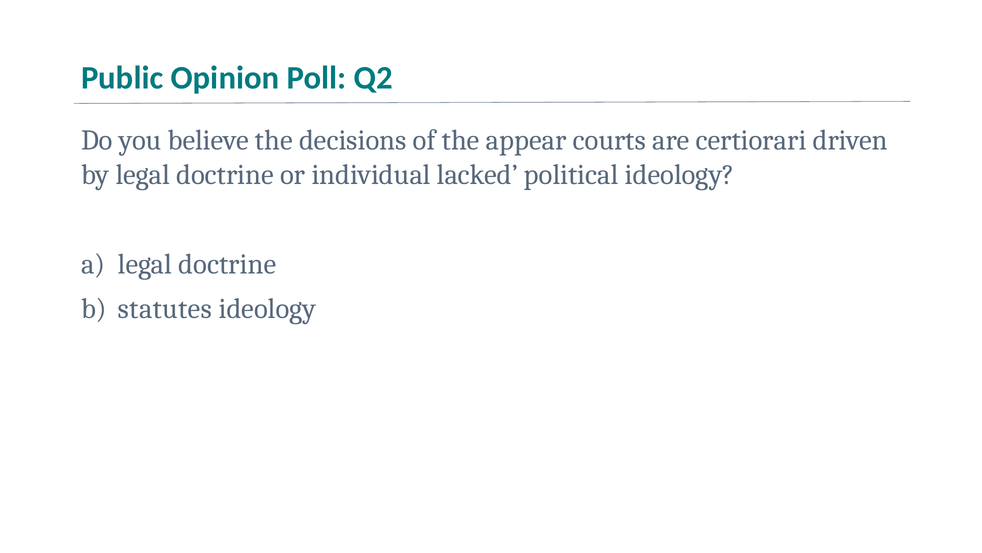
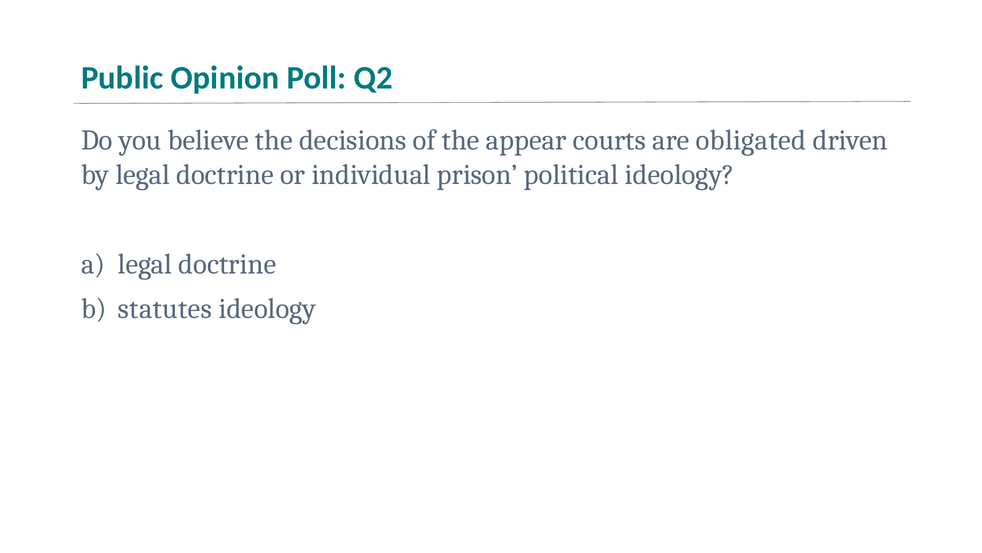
certiorari: certiorari -> obligated (751, 140)
lacked: lacked -> prison (477, 175)
